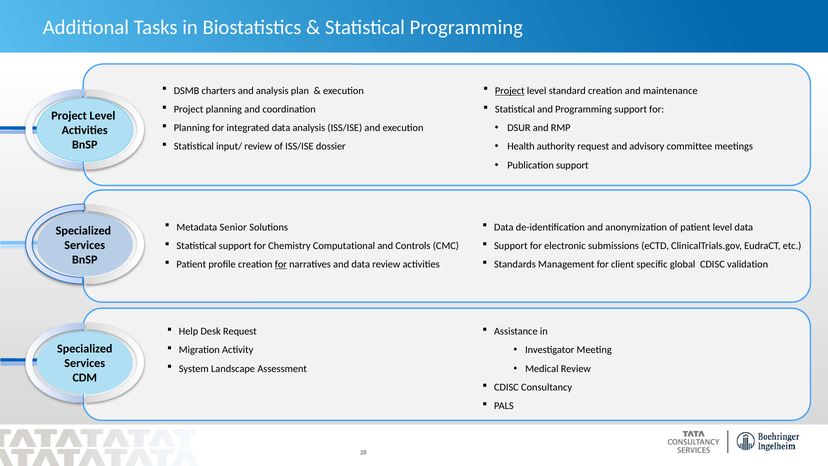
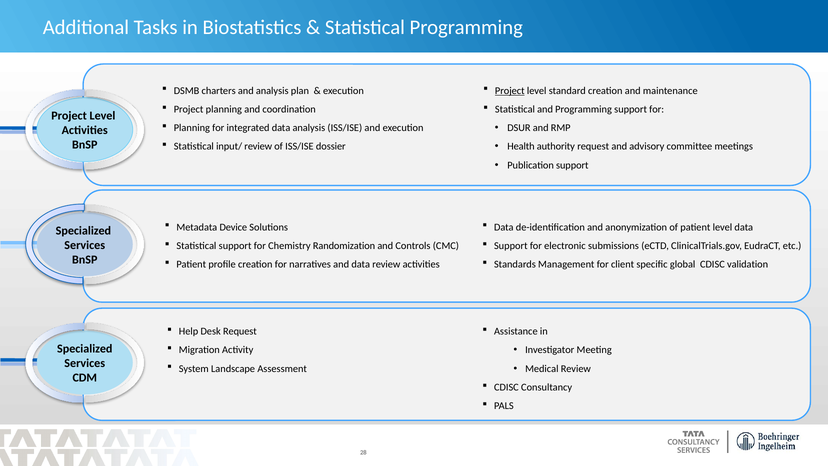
Senior: Senior -> Device (233, 227)
Computational: Computational -> Randomization (344, 246)
for underline: present -> none (281, 264)
